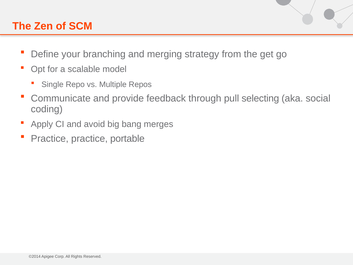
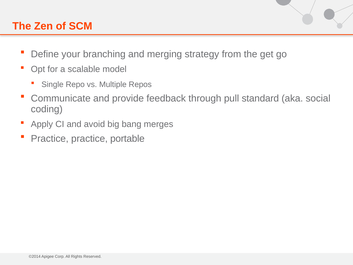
selecting: selecting -> standard (260, 98)
